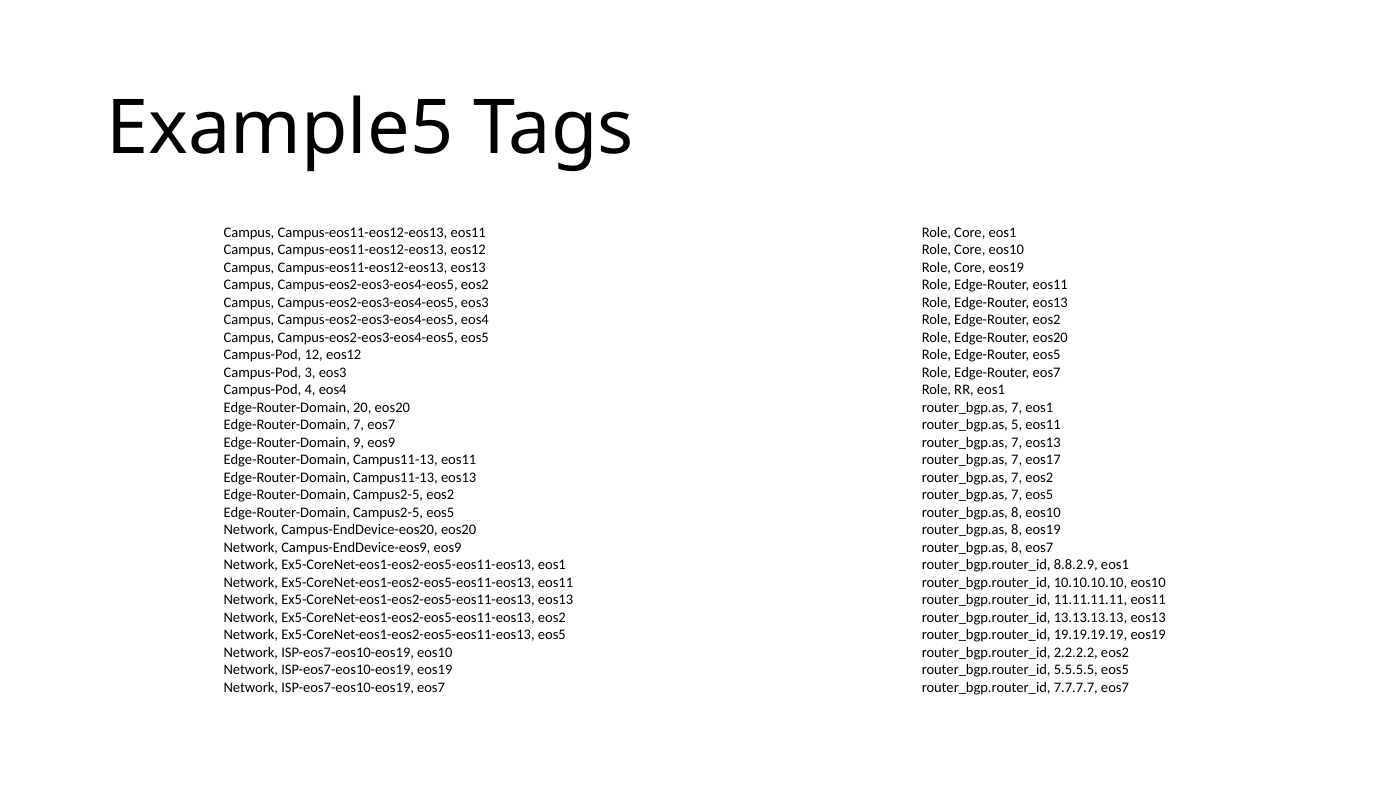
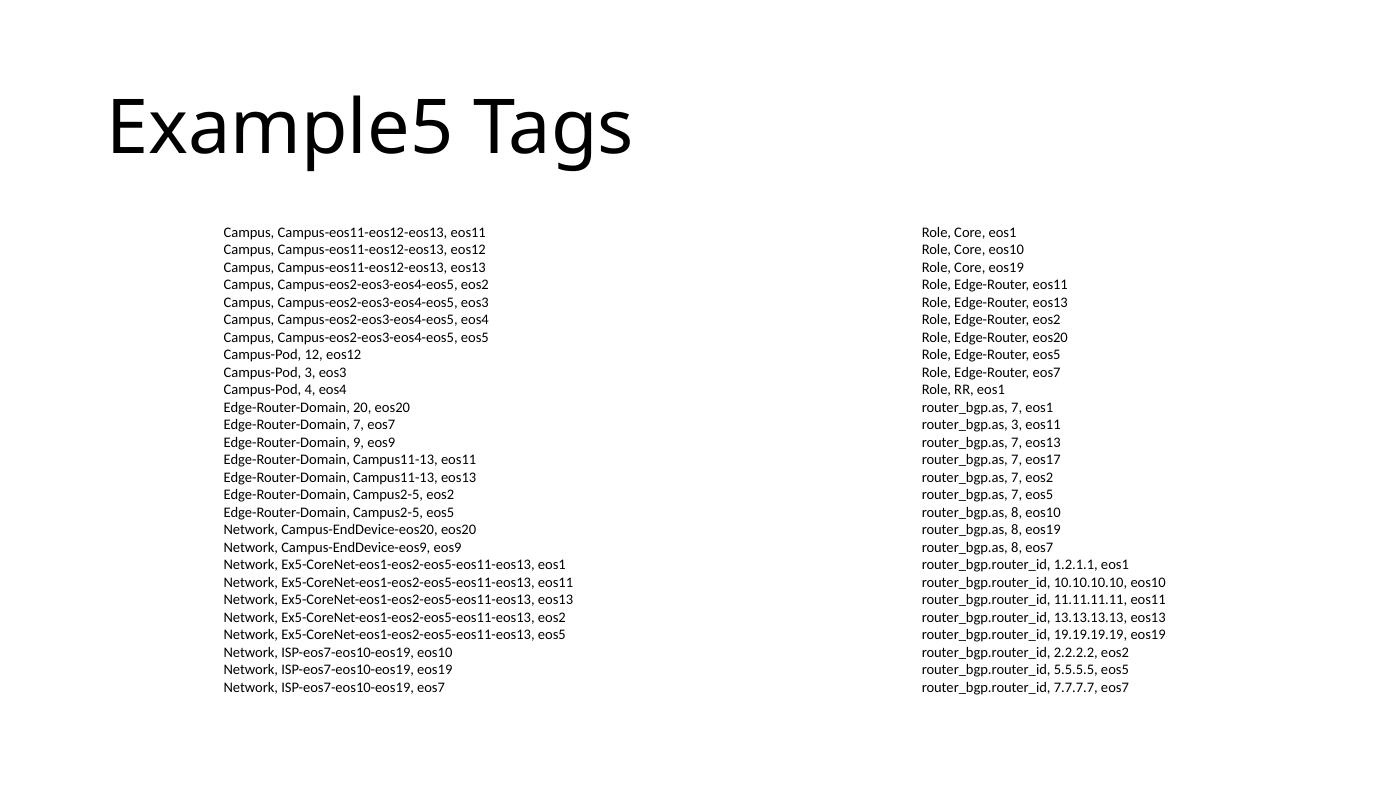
router_bgp.as 5: 5 -> 3 (1017, 425)
8.8.2.9: 8.8.2.9 -> 1.2.1.1 (1076, 565)
